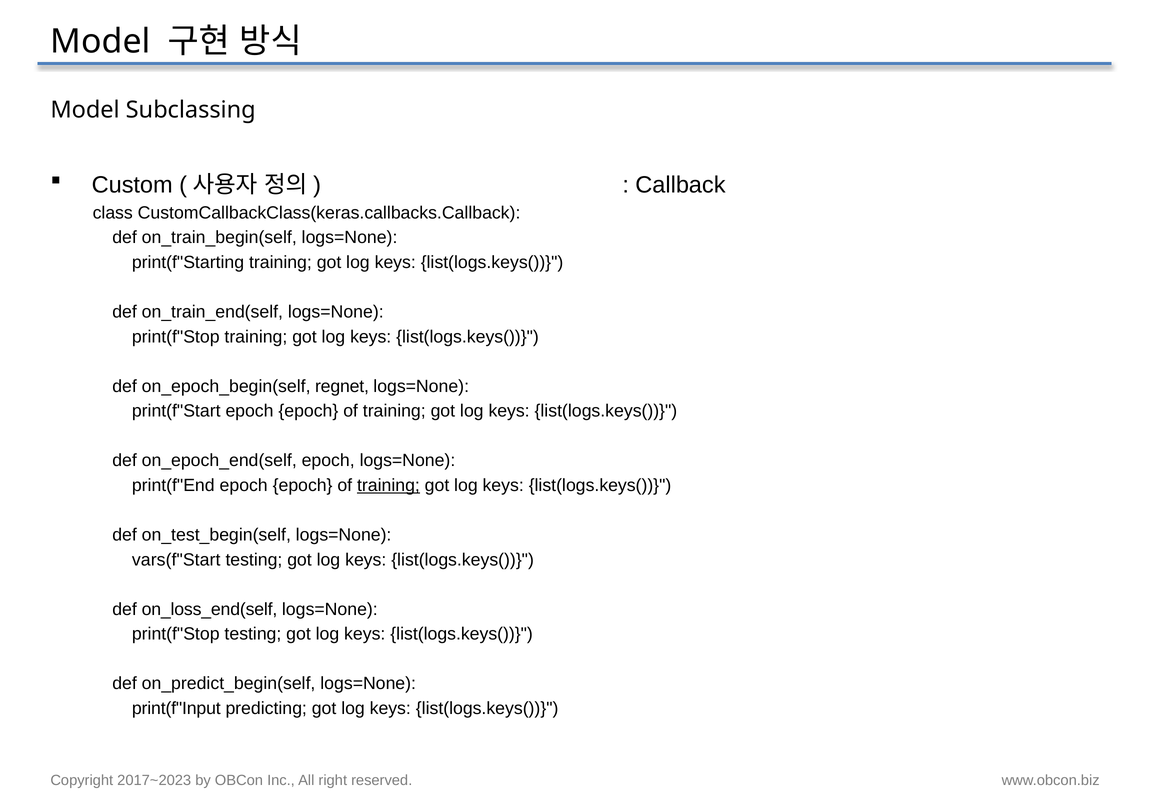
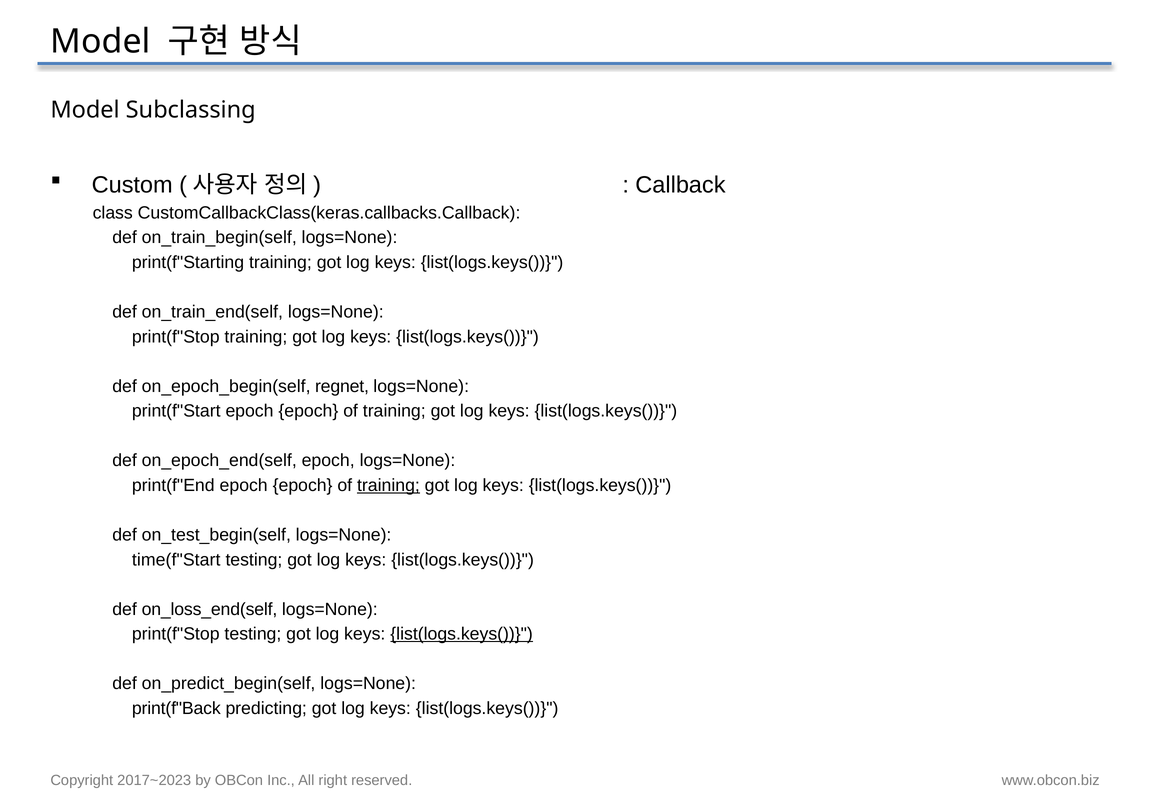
vars(f"Start: vars(f"Start -> time(f"Start (176, 560)
list(logs.keys( underline: none -> present (462, 634)
print(f"Input: print(f"Input -> print(f"Back (176, 709)
